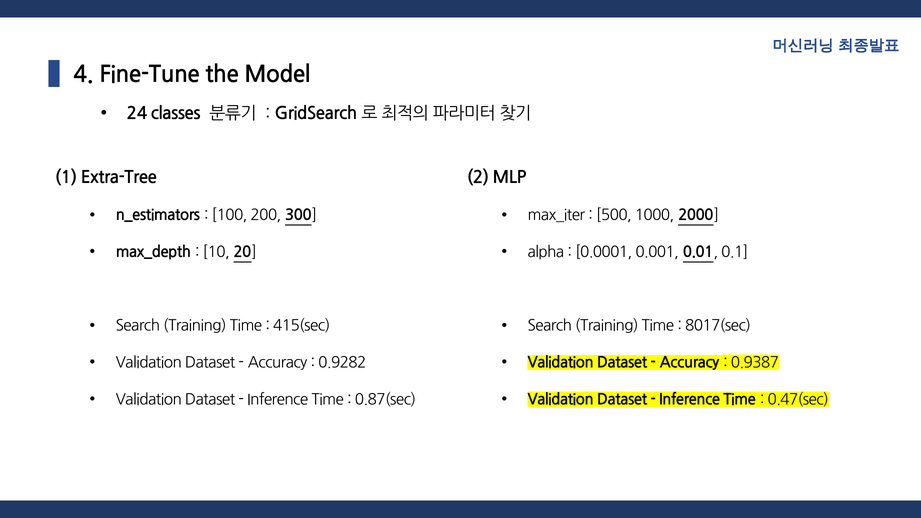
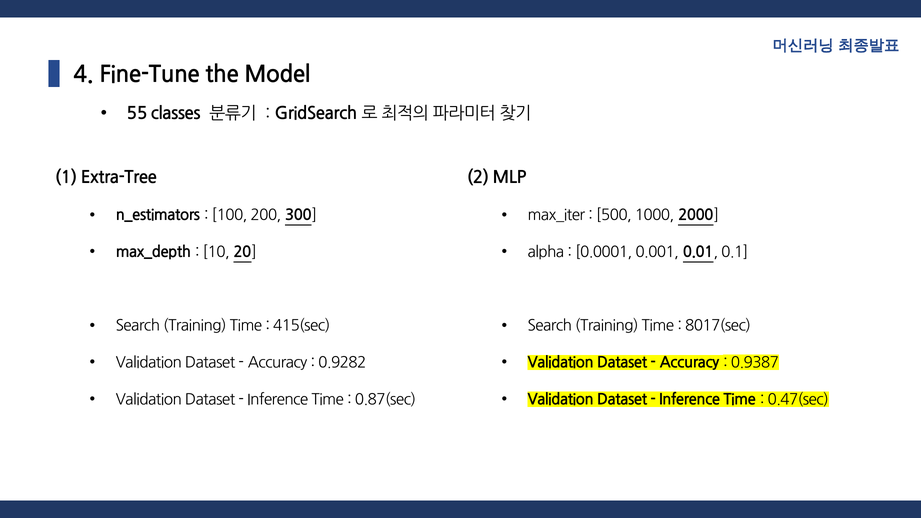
24: 24 -> 55 (137, 113)
